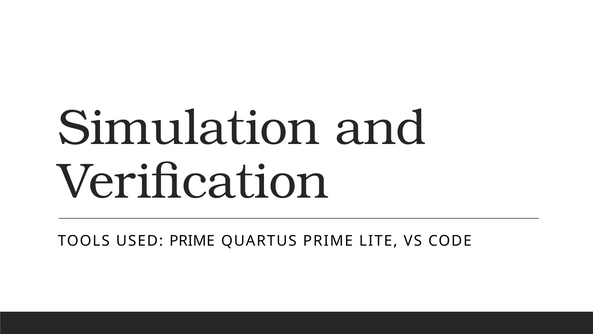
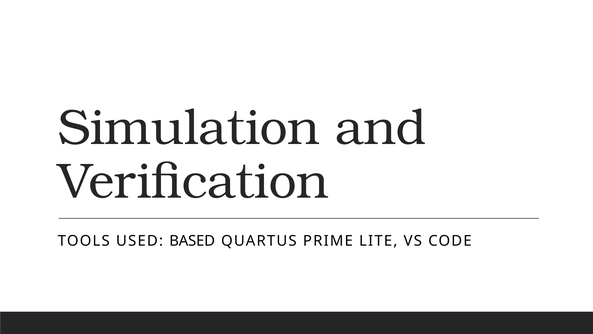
USED PRIME: PRIME -> BASED (192, 241)
